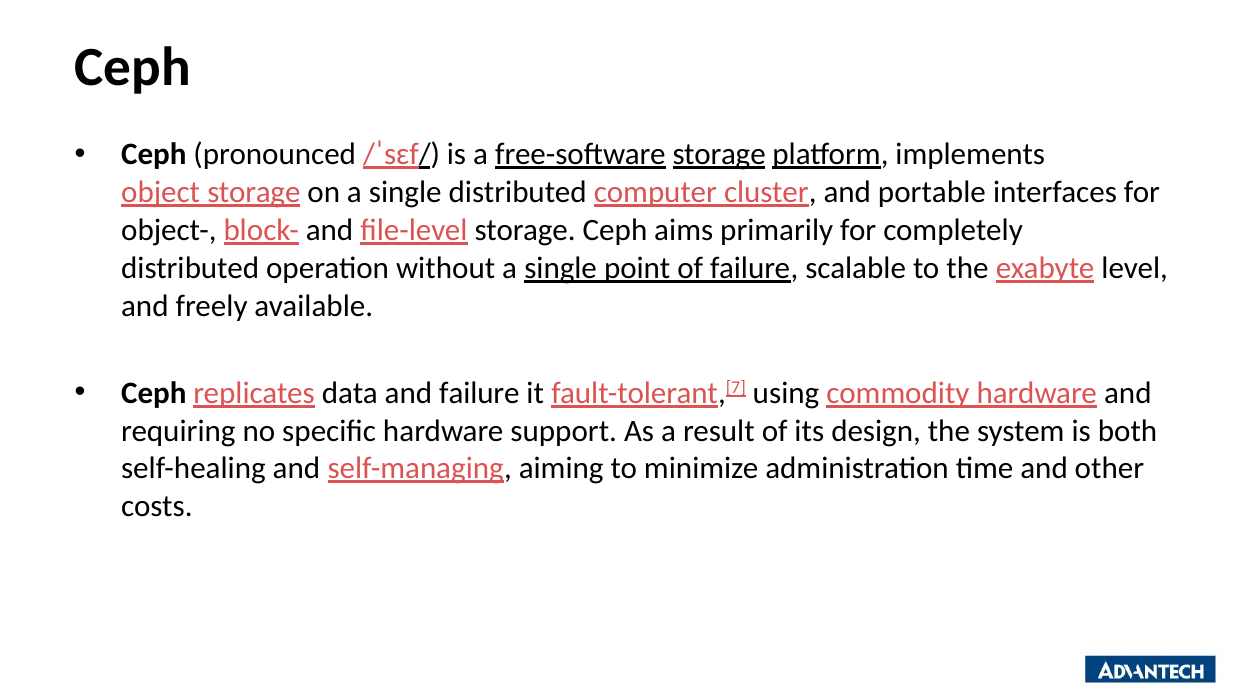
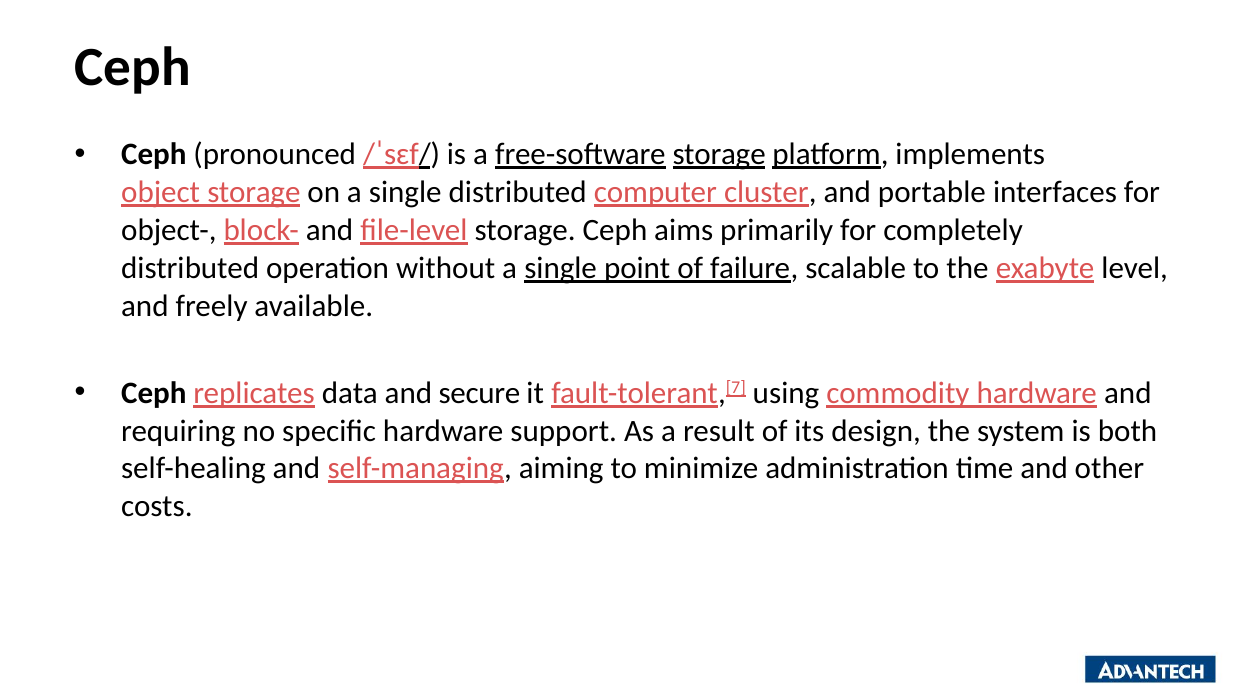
and failure: failure -> secure (479, 393)
